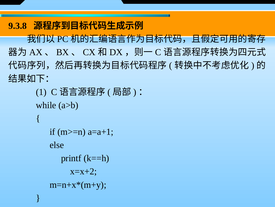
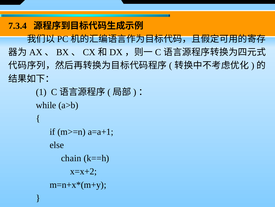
9.3.8: 9.3.8 -> 7.3.4 (18, 26)
printf: printf -> chain (71, 158)
